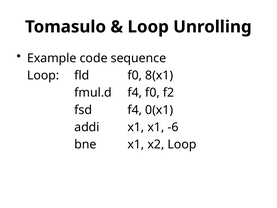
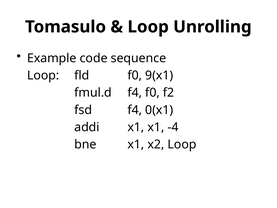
8(x1: 8(x1 -> 9(x1 (159, 75)
-6: -6 -> -4 (173, 127)
